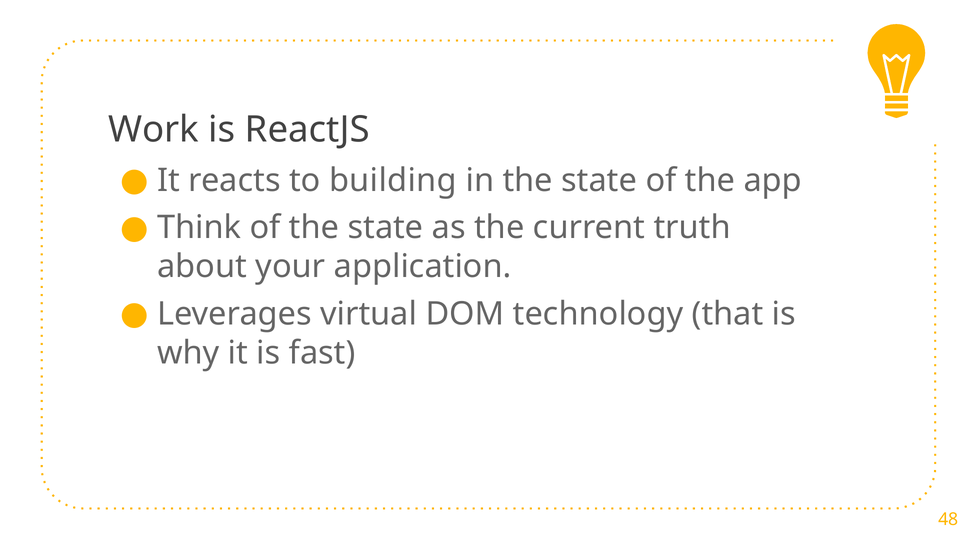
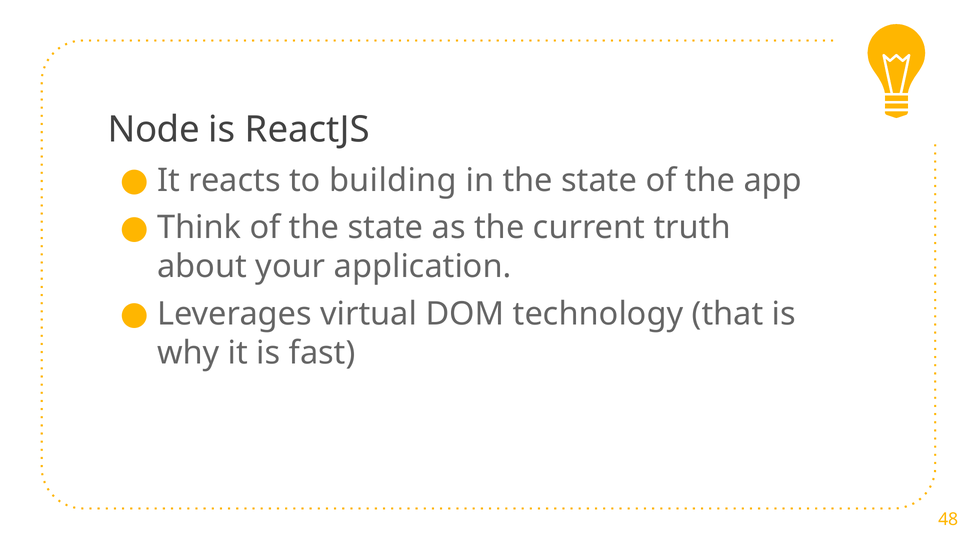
Work: Work -> Node (154, 130)
